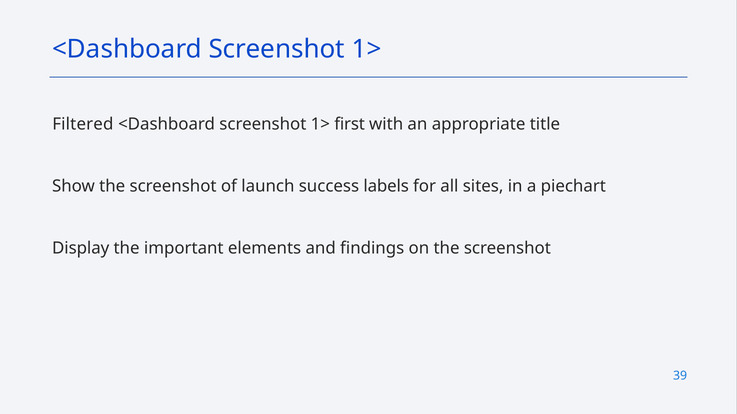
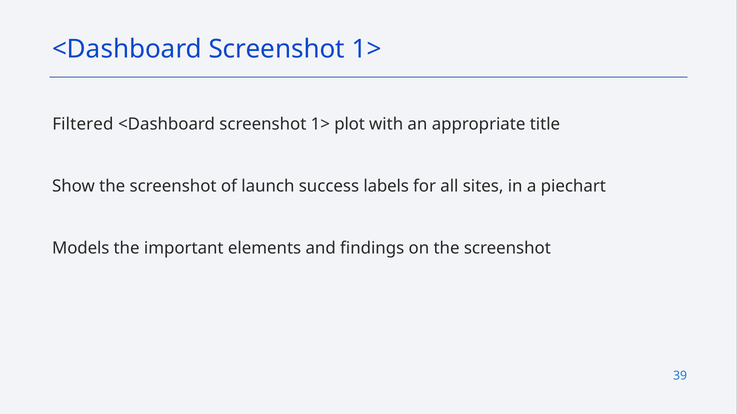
first: first -> plot (350, 124)
Display: Display -> Models (81, 248)
